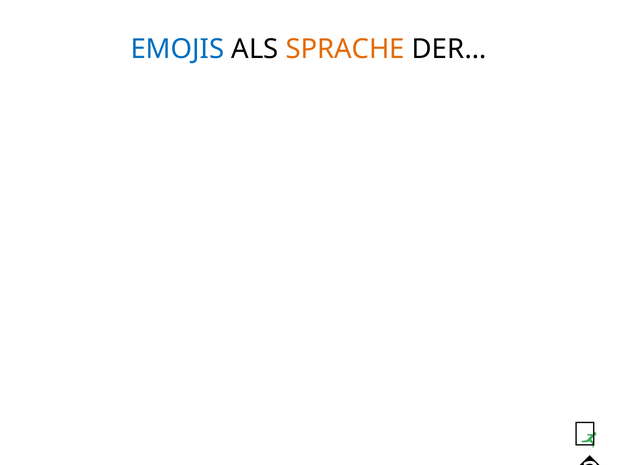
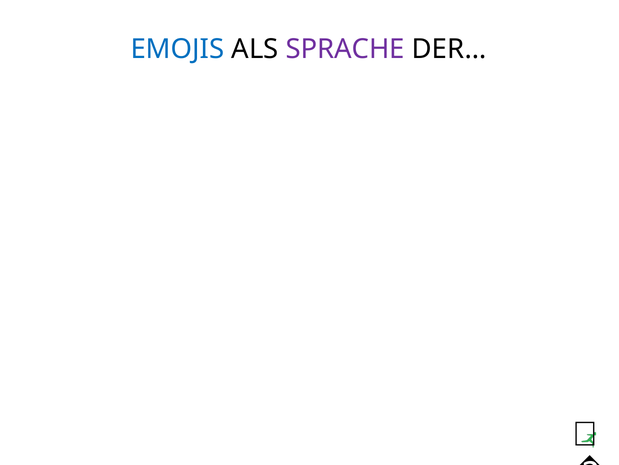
SPRACHE colour: orange -> purple (345, 49)
